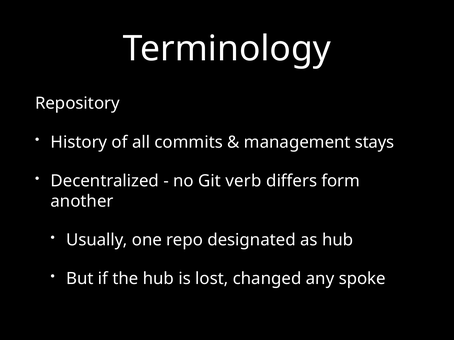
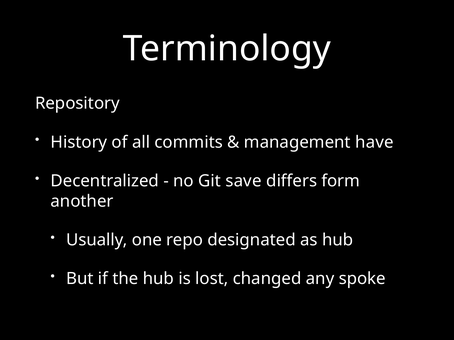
stays: stays -> have (374, 142)
verb: verb -> save (243, 181)
